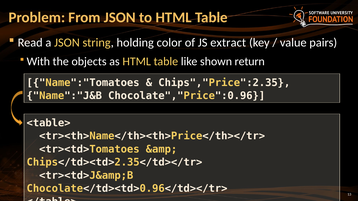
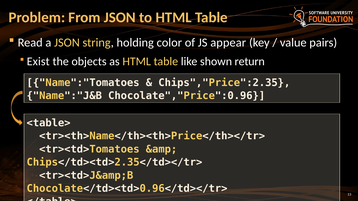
extract: extract -> appear (228, 43)
With: With -> Exist (38, 62)
